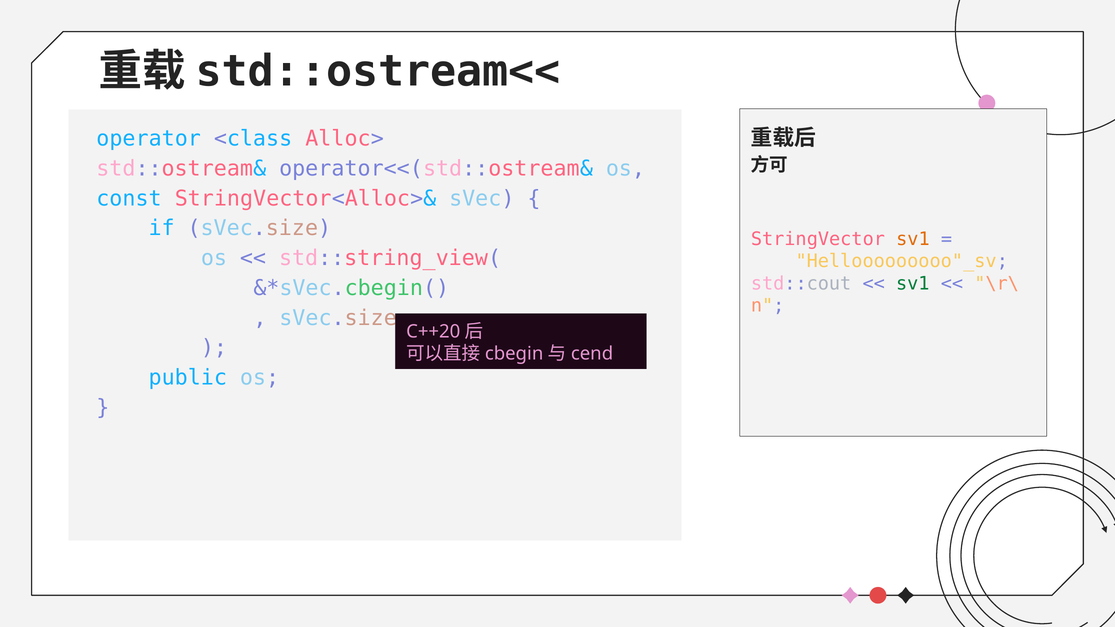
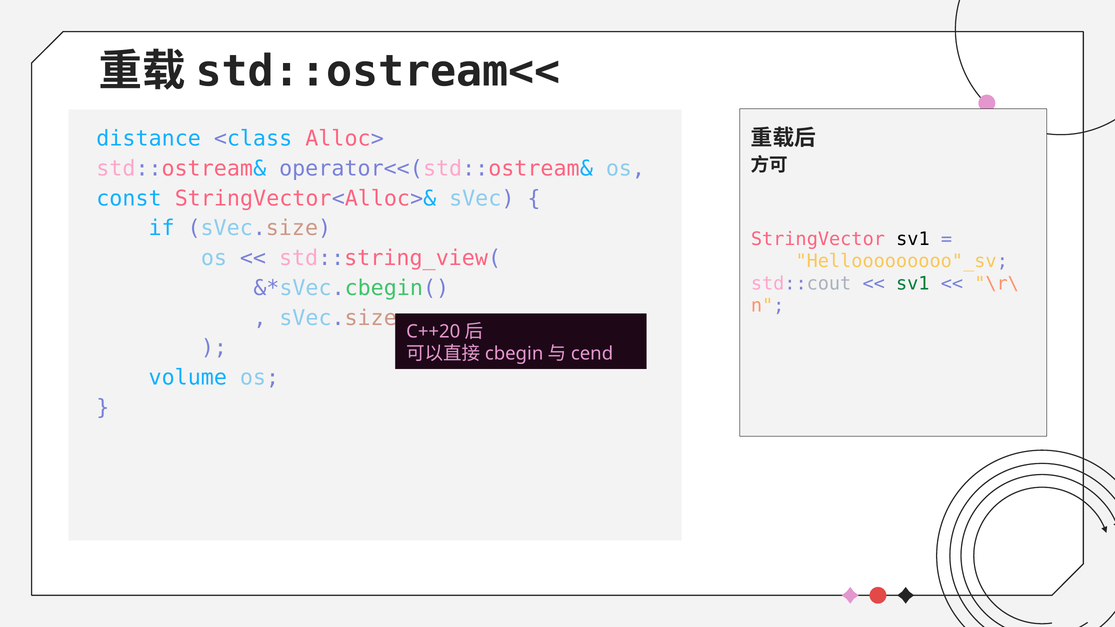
operator: operator -> distance (149, 139)
sv1 colour: orange -> black (913, 239)
public: public -> volume (188, 378)
